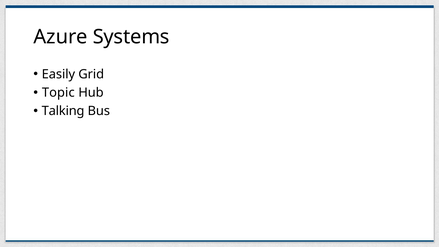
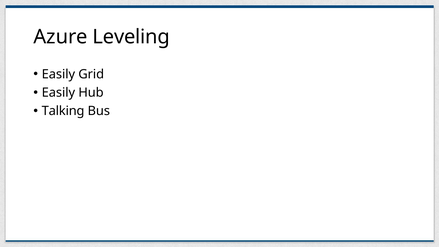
Systems: Systems -> Leveling (131, 37)
Topic: Topic -> Easily (58, 93)
